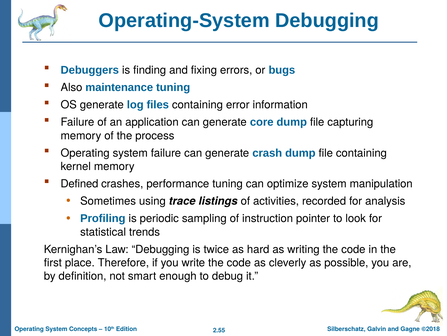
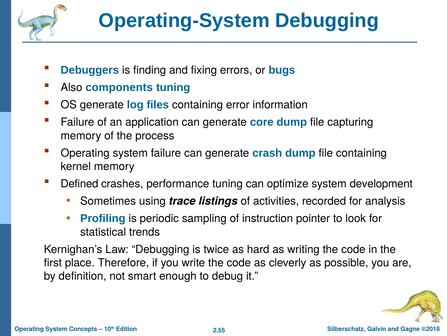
maintenance: maintenance -> components (119, 87)
manipulation: manipulation -> development (381, 183)
